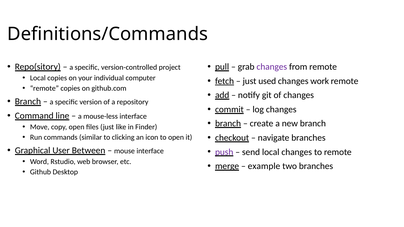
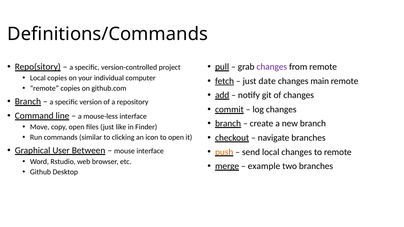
used: used -> date (267, 81)
work: work -> main (320, 81)
push colour: purple -> orange (224, 152)
